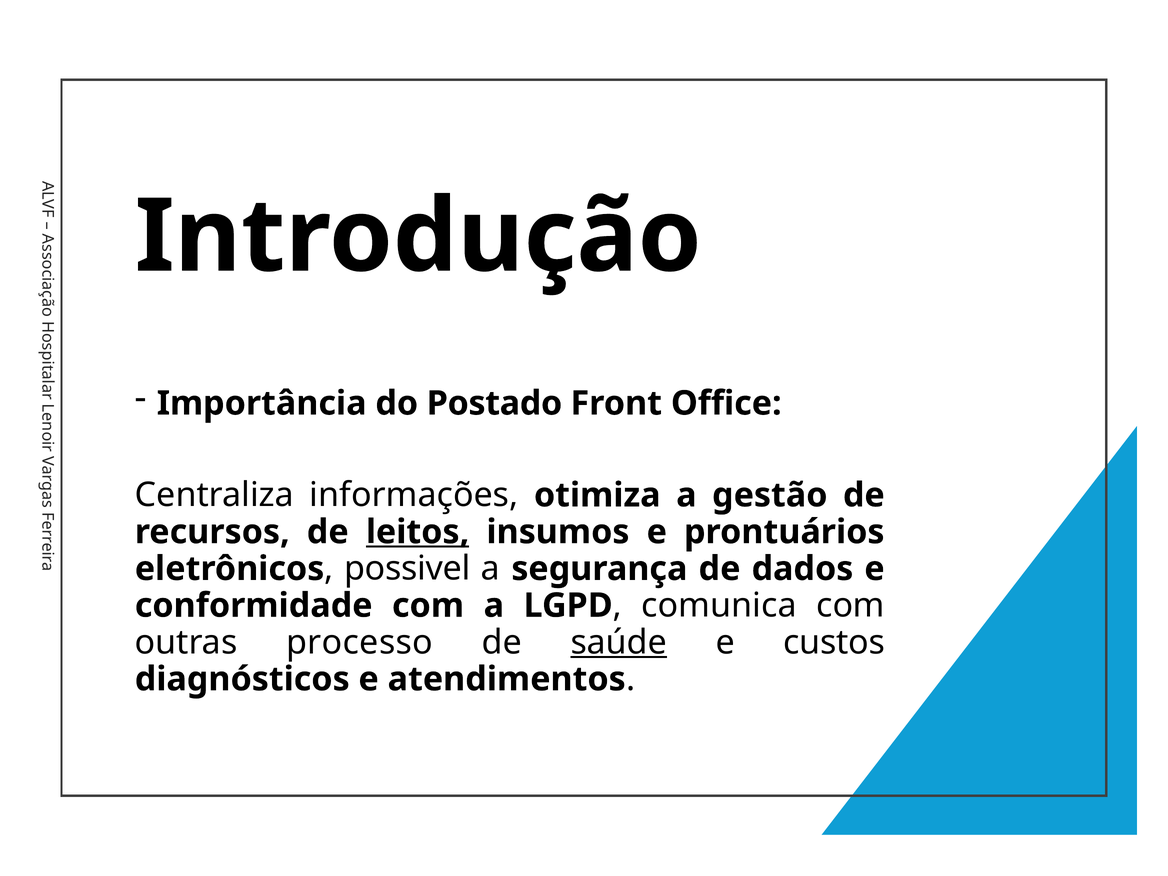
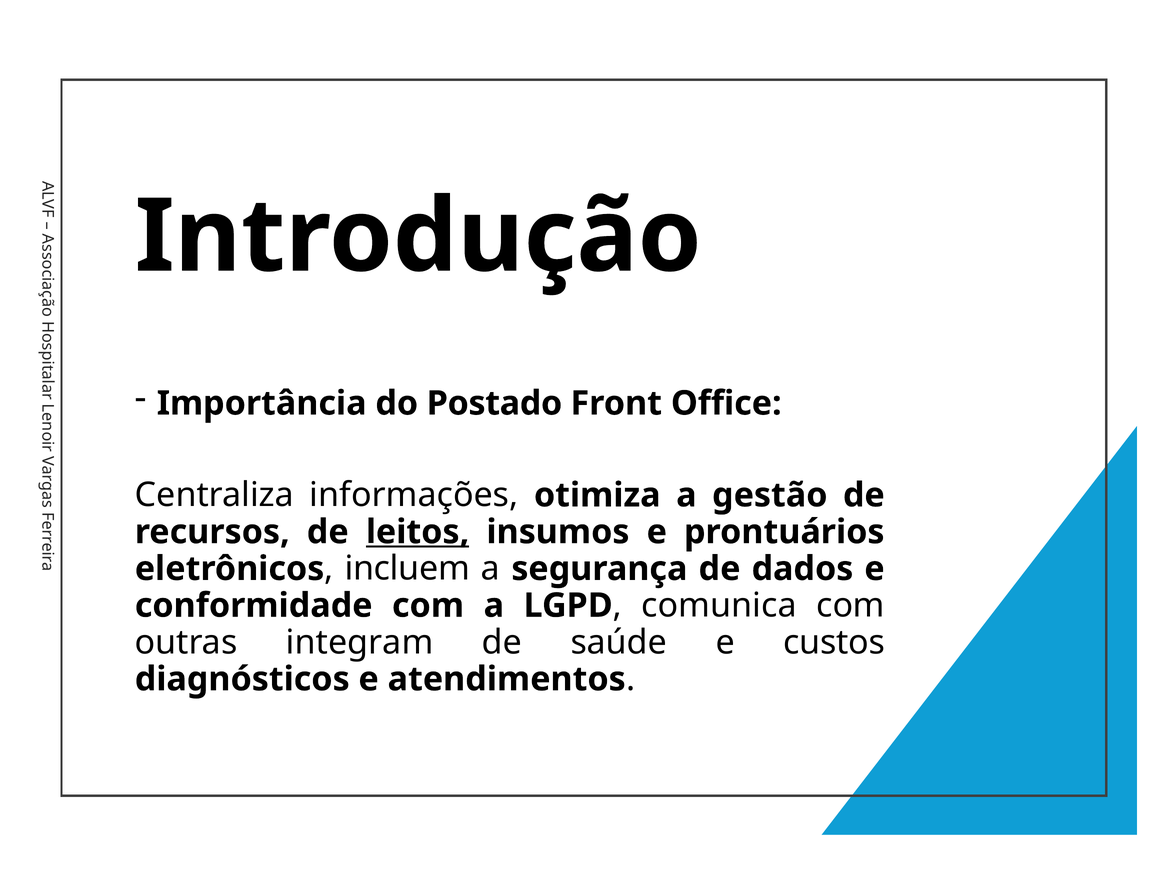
possivel: possivel -> incluem (407, 569)
processo: processo -> integram (360, 642)
saúde underline: present -> none (619, 642)
